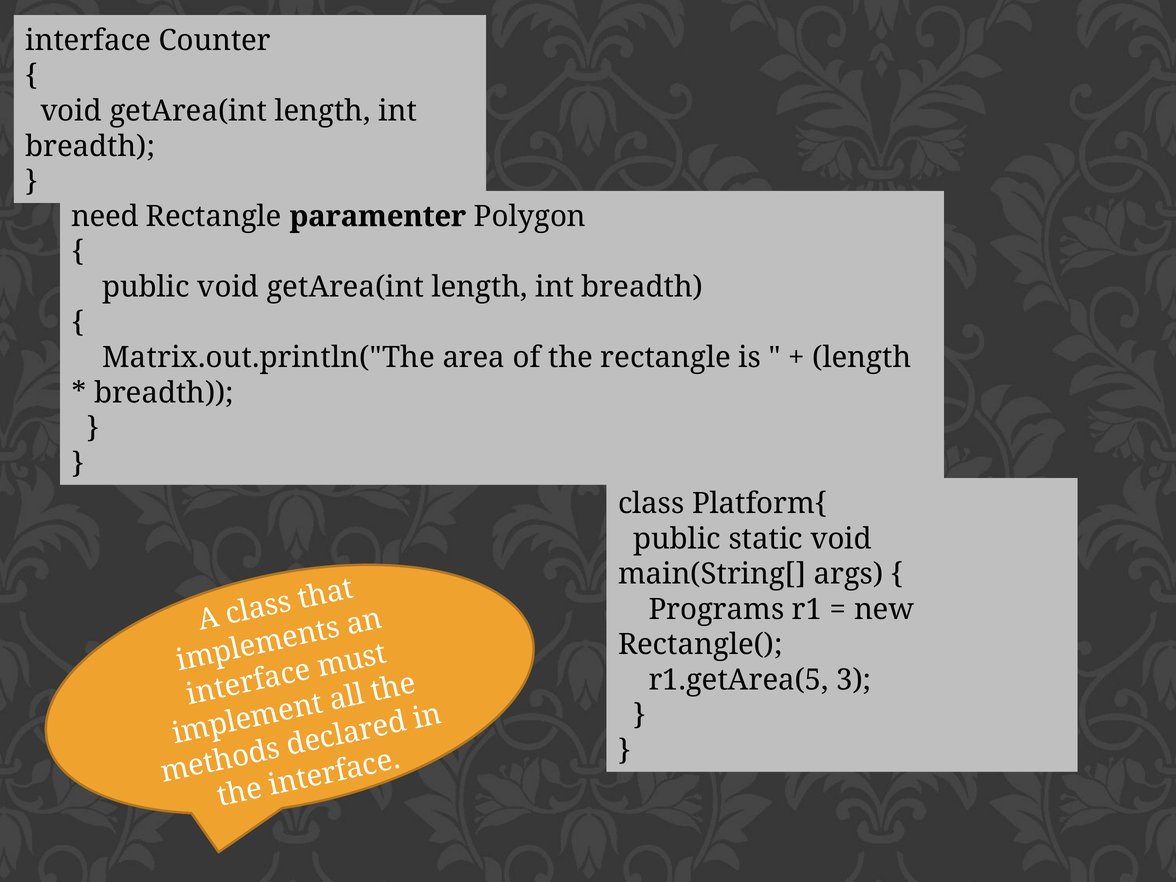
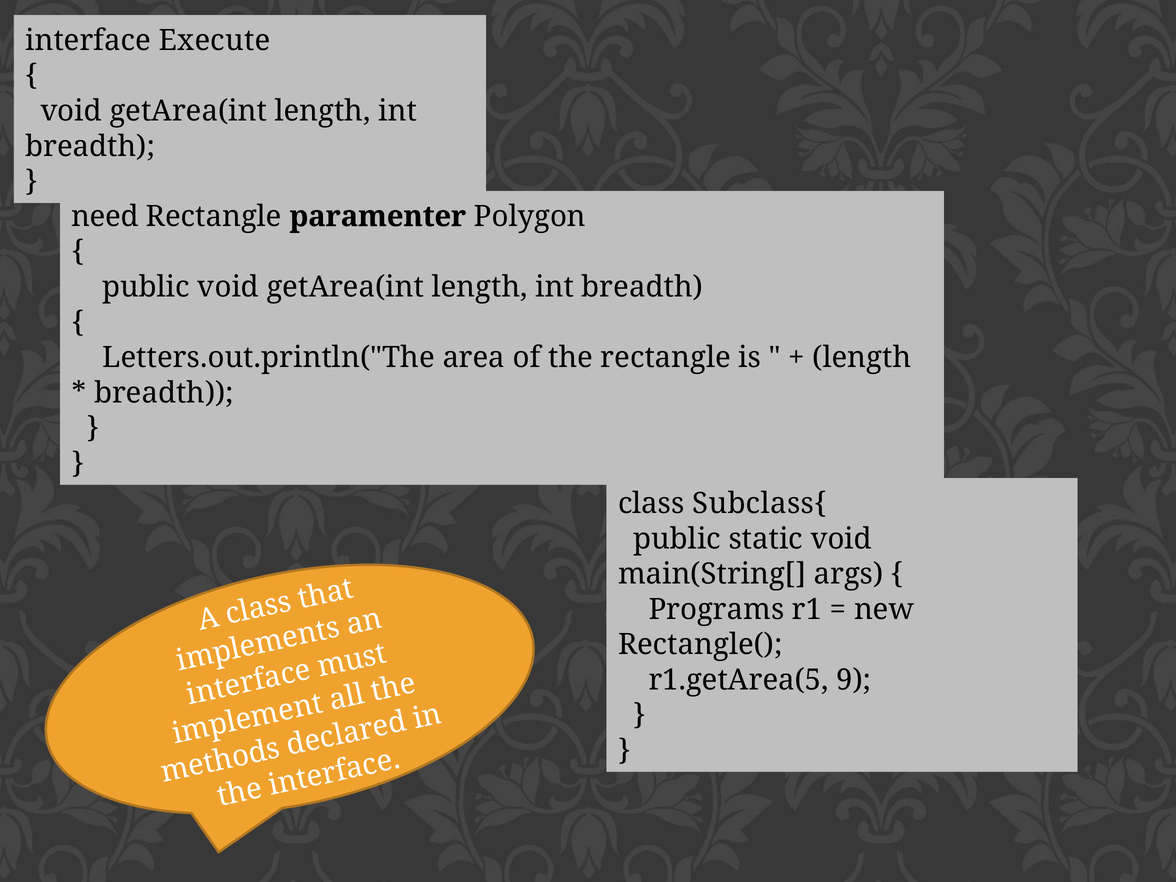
Counter: Counter -> Execute (215, 40)
Matrix.out.println("The: Matrix.out.println("The -> Letters.out.println("The (269, 358)
Platform{: Platform{ -> Subclass{ (760, 504)
3: 3 -> 9 (854, 680)
